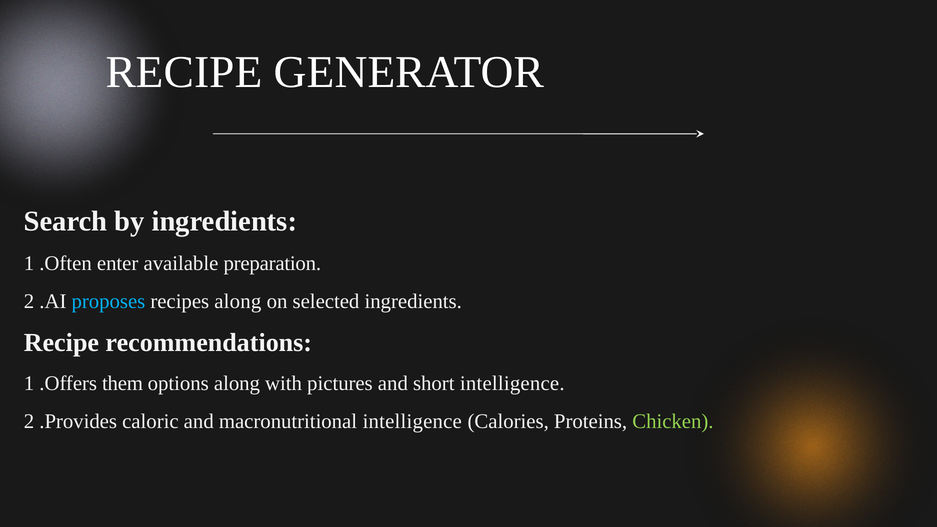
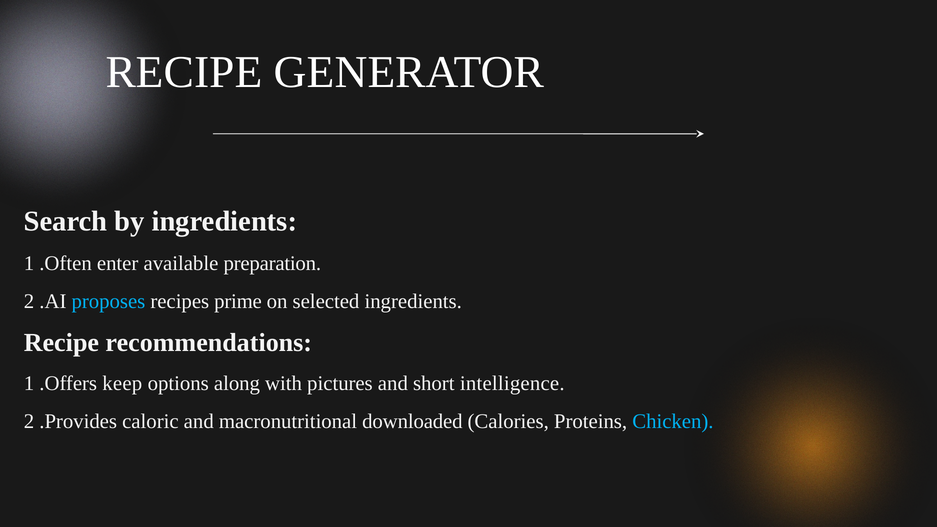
recipes along: along -> prime (238, 301)
them: them -> keep (122, 383)
macronutritional intelligence: intelligence -> downloaded (412, 421)
Chicken colour: light green -> light blue (673, 421)
